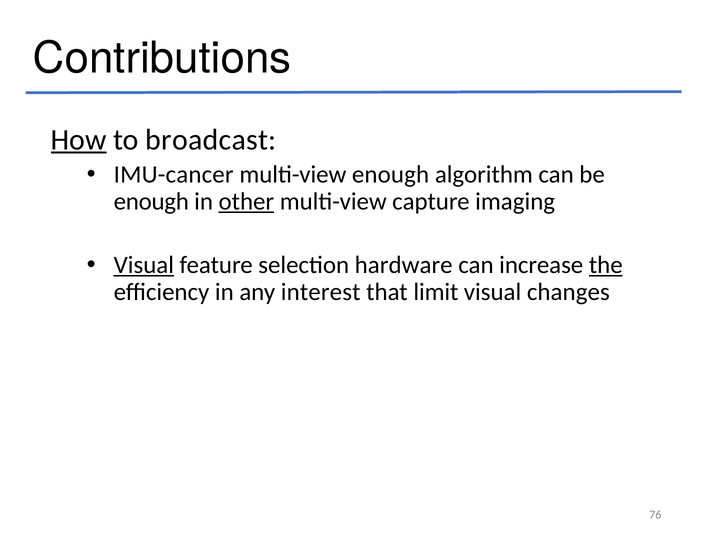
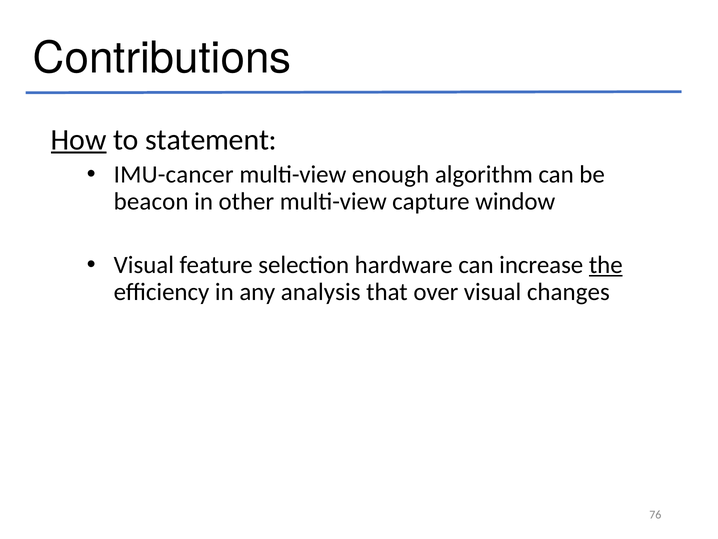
broadcast: broadcast -> statement (211, 140)
enough: enough -> beacon (151, 201)
other underline: present -> none (246, 201)
imaging: imaging -> window (515, 201)
Visual underline: present -> none (144, 265)
interest: interest -> analysis (321, 292)
limit: limit -> over (436, 292)
